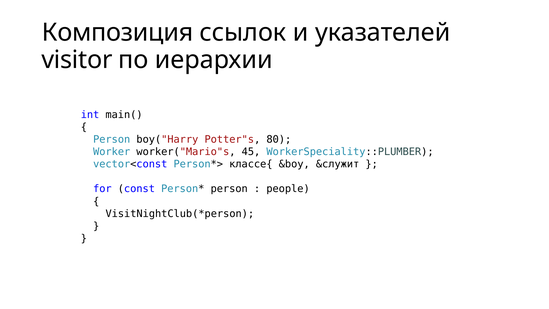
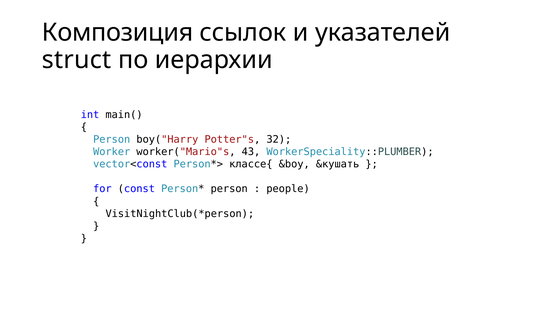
visitor: visitor -> struct (77, 60)
80: 80 -> 32 (279, 139)
45: 45 -> 43 (251, 152)
&служит: &служит -> &кушать (338, 164)
